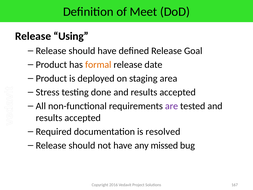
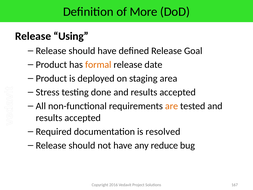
Meet: Meet -> More (144, 12)
are colour: purple -> orange (172, 106)
missed: missed -> reduce (164, 145)
